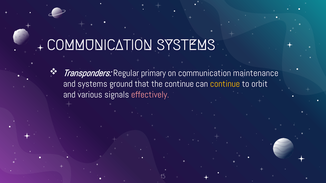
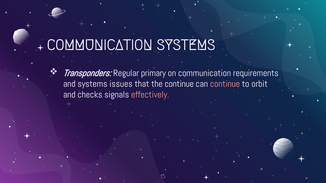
maintenance: maintenance -> requirements (256, 73)
ground: ground -> issues (121, 84)
continue colour: yellow -> pink (225, 84)
various: various -> checks (90, 95)
